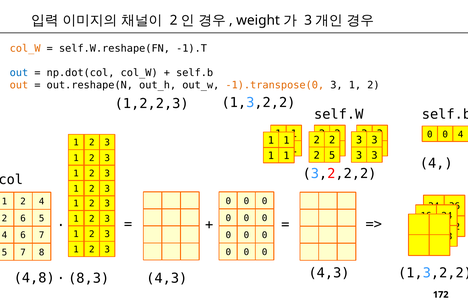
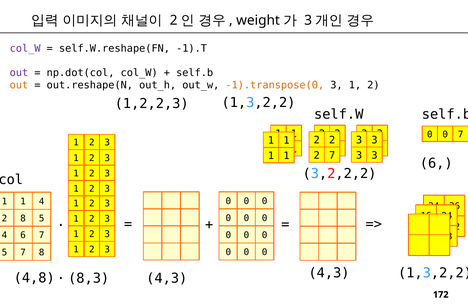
col_W colour: orange -> purple (25, 48)
out colour: blue -> purple (19, 73)
0 4: 4 -> 7 (461, 135)
2 5: 5 -> 7 (332, 156)
4: 4 -> 6 (436, 163)
2: 2 -> 1 (23, 202)
2 6: 6 -> 8 (23, 219)
